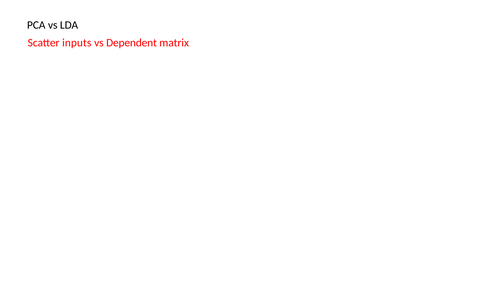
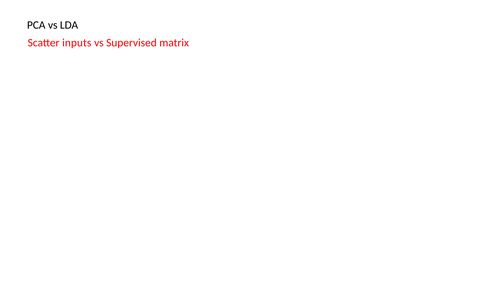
Dependent: Dependent -> Supervised (131, 43)
